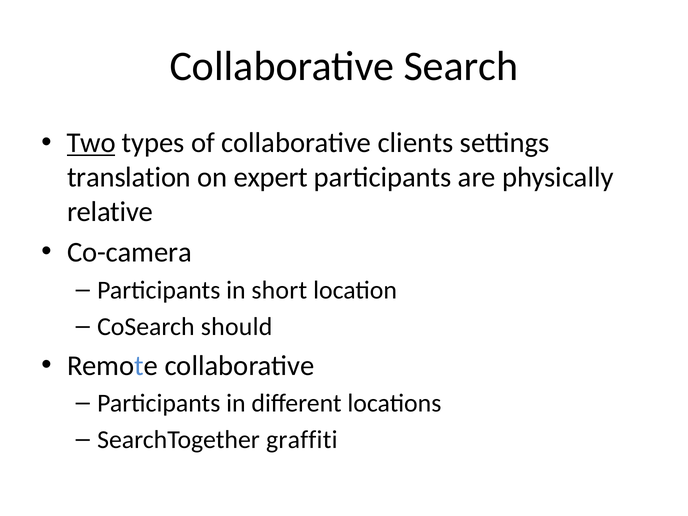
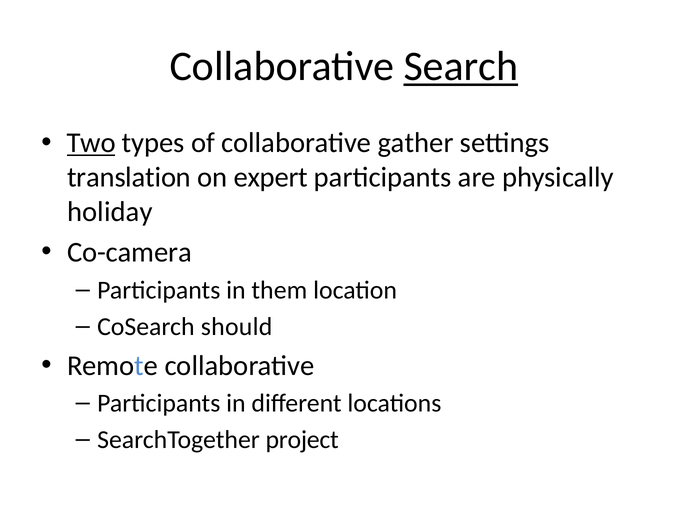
Search underline: none -> present (461, 67)
clients: clients -> gather (416, 143)
relative: relative -> holiday (110, 212)
short: short -> them (279, 290)
graffiti: graffiti -> project (302, 440)
